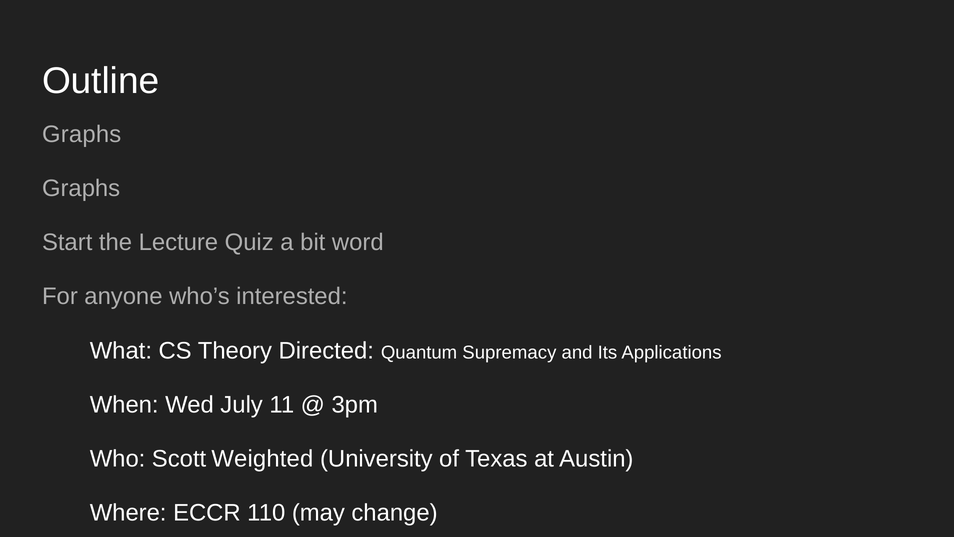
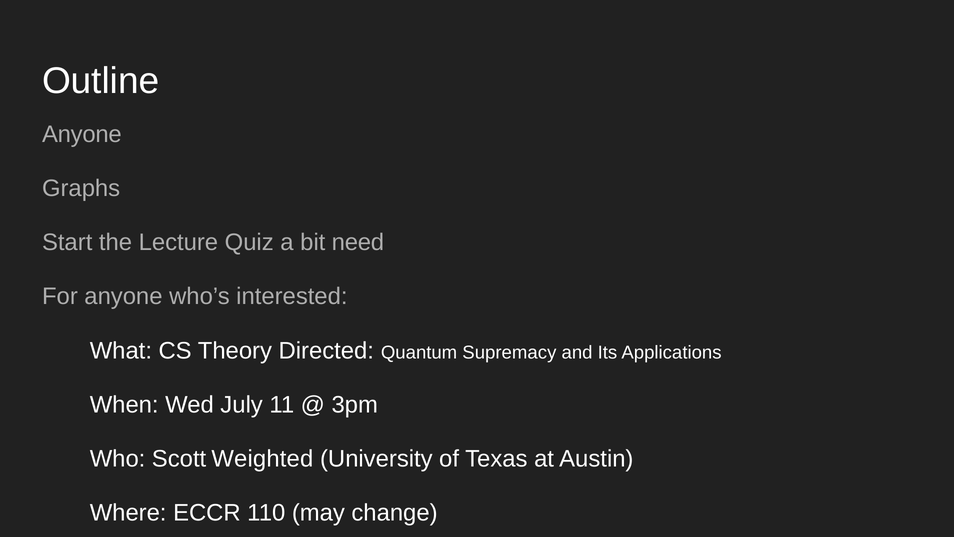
Graphs: Graphs -> Anyone (82, 134)
word: word -> need (358, 242)
